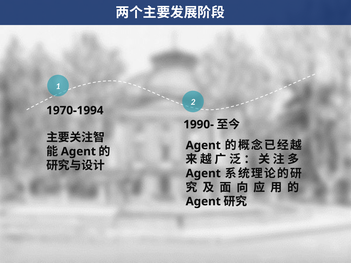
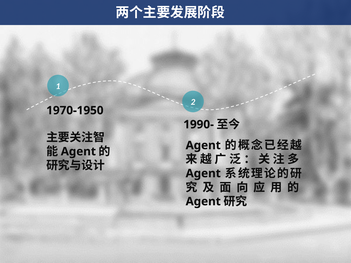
1970-1994: 1970-1994 -> 1970-1950 (75, 111)
